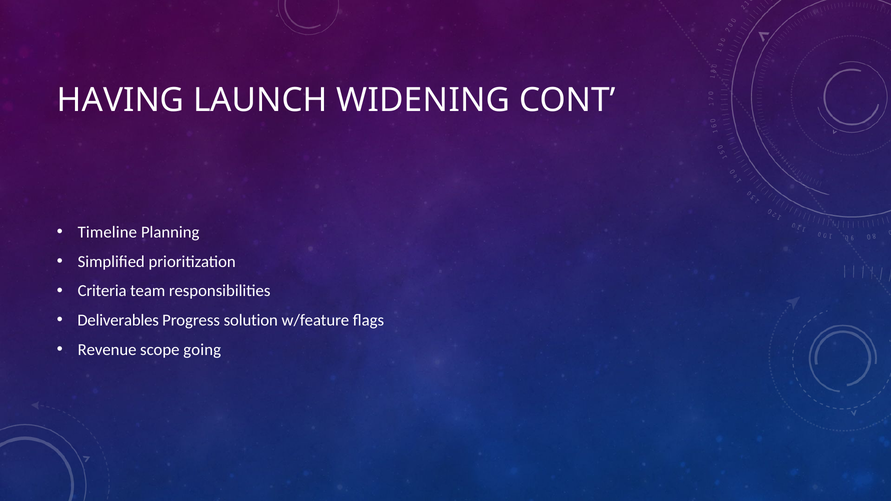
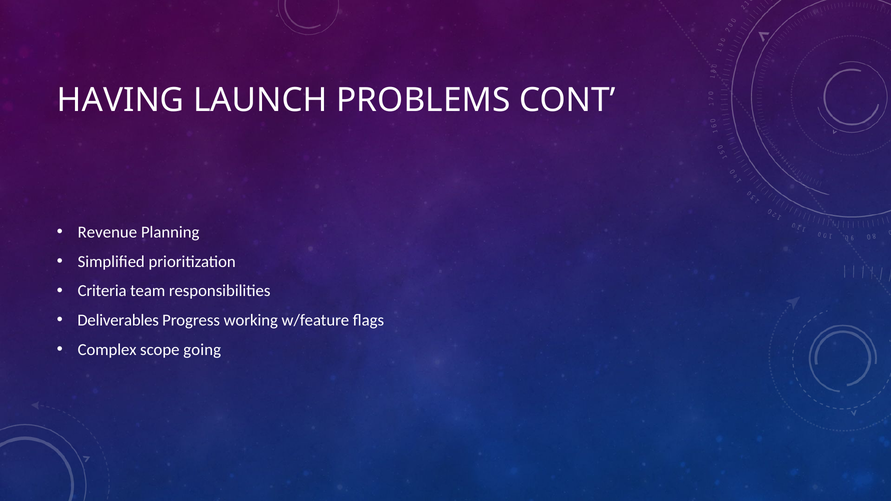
WIDENING: WIDENING -> PROBLEMS (423, 100)
Timeline: Timeline -> Revenue (107, 232)
solution: solution -> working (251, 320)
Revenue: Revenue -> Complex (107, 350)
